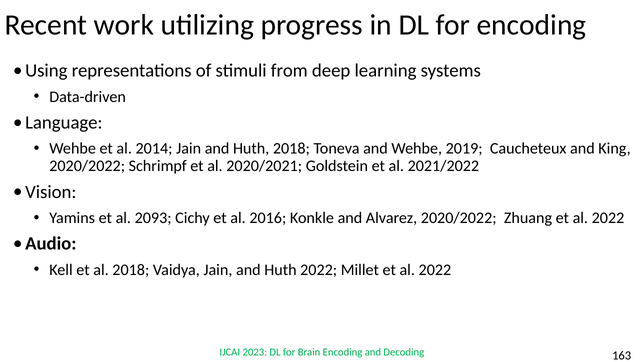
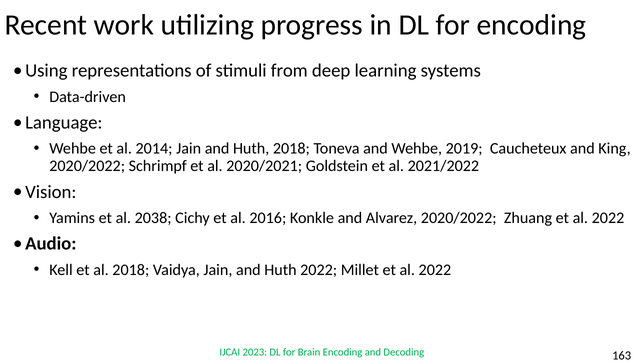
2093: 2093 -> 2038 (153, 218)
